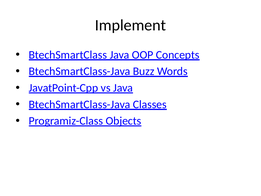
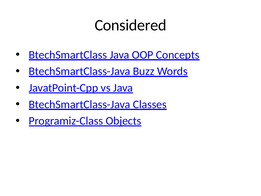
Implement: Implement -> Considered (131, 25)
